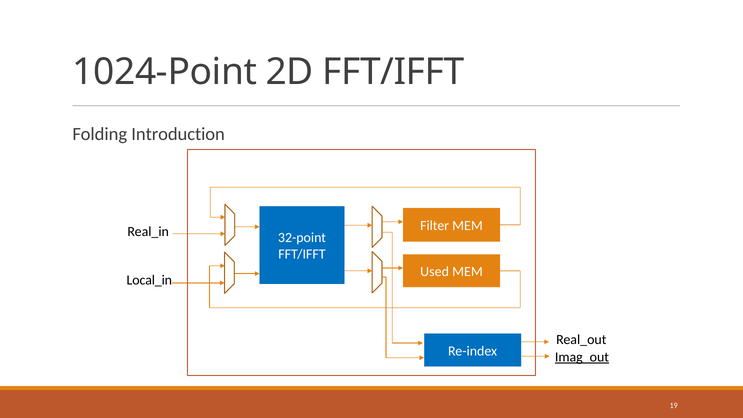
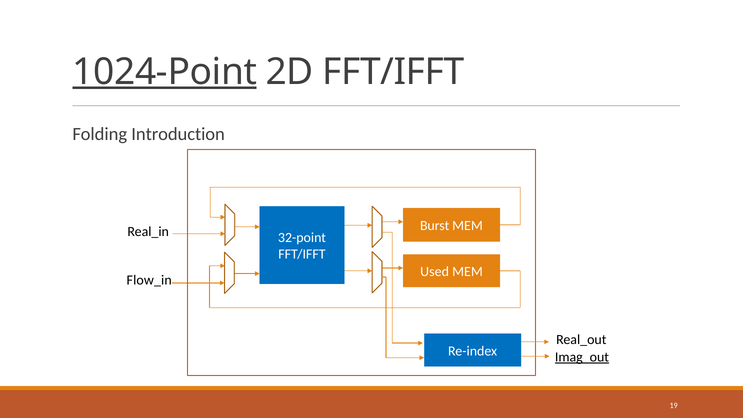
1024-Point underline: none -> present (165, 72)
Filter: Filter -> Burst (435, 226)
Local_in: Local_in -> Flow_in (149, 280)
